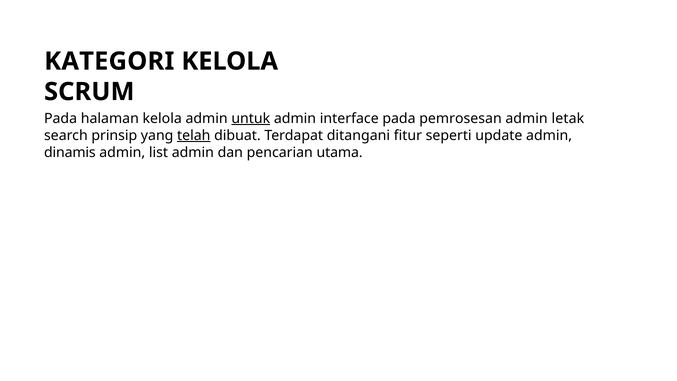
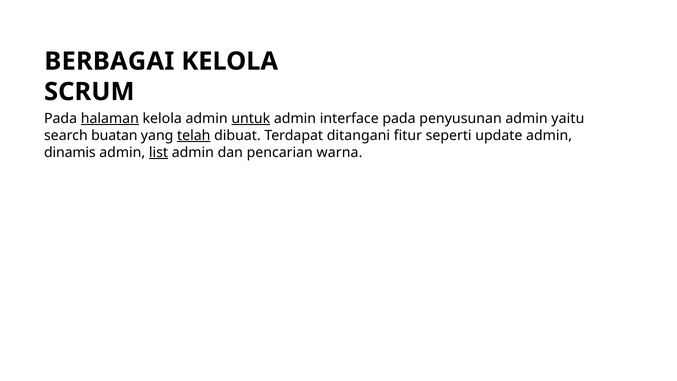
KATEGORI: KATEGORI -> BERBAGAI (109, 61)
halaman underline: none -> present (110, 118)
pemrosesan: pemrosesan -> penyusunan (461, 118)
letak: letak -> yaitu (568, 118)
prinsip: prinsip -> buatan (114, 135)
list underline: none -> present (159, 152)
utama: utama -> warna (339, 152)
